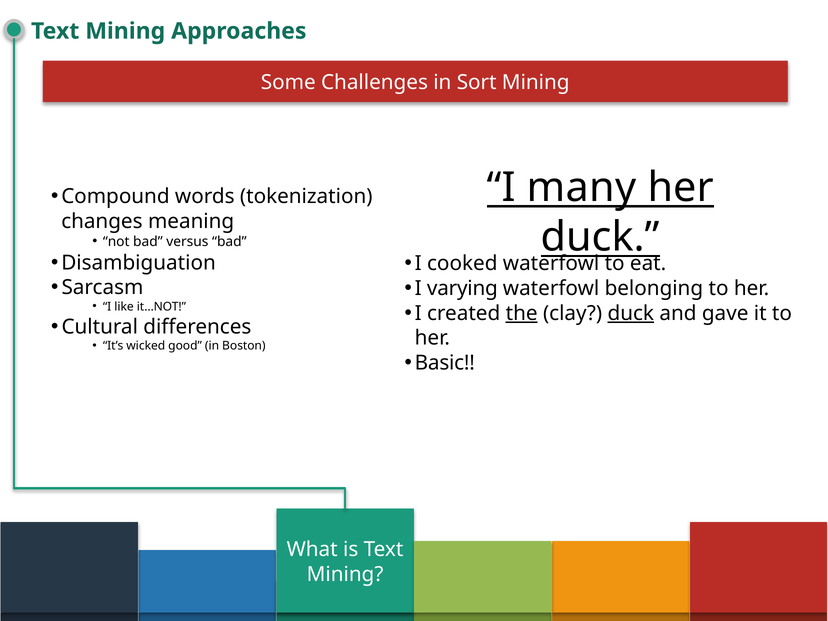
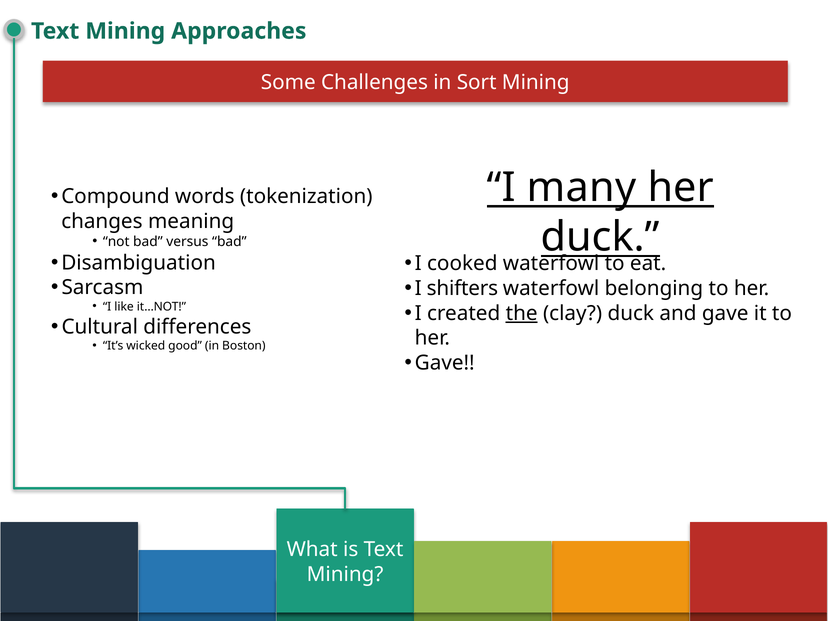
varying: varying -> shifters (462, 288)
duck underline: present -> none (631, 313)
Basic: Basic -> Gave (445, 363)
